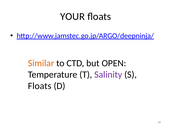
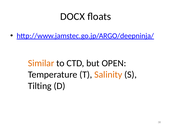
YOUR: YOUR -> DOCX (72, 17)
Salinity colour: purple -> orange (108, 75)
Floats: Floats -> Tilting (40, 86)
